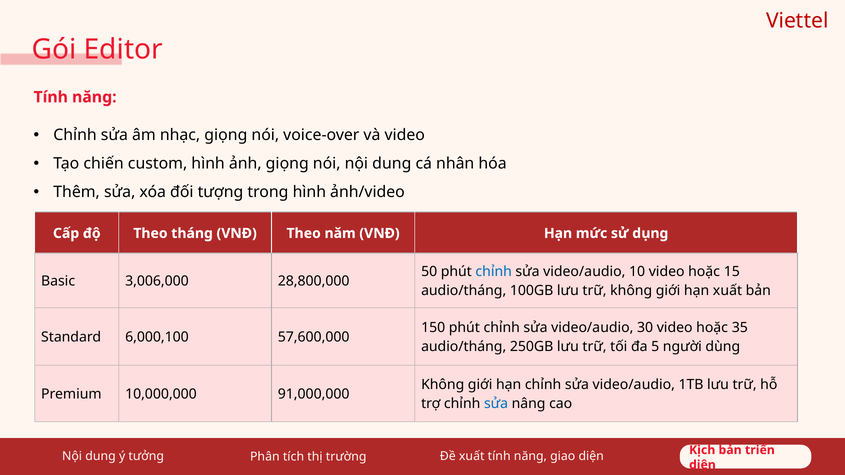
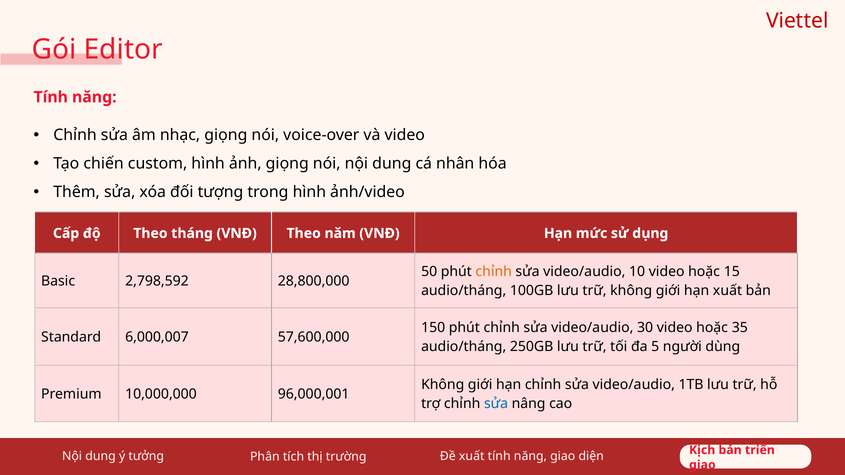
chỉnh colour: blue -> orange (494, 272)
3,006,000: 3,006,000 -> 2,798,592 (157, 281)
6,000,100: 6,000,100 -> 6,000,007 (157, 337)
91,000,000: 91,000,000 -> 96,000,001 (314, 394)
diện: diện -> giao (702, 465)
